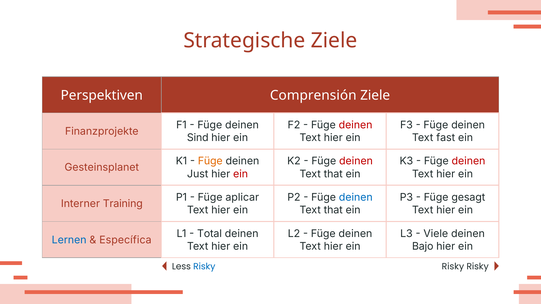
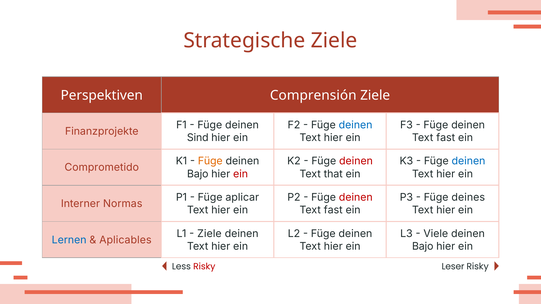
deinen colour: red -> blue (356, 125)
deinen colour: red -> blue (468, 161)
Gesteinsplanet: Gesteinsplanet -> Comprometido (102, 168)
Just: Just -> Bajo (198, 174)
deinen colour: blue -> red (356, 198)
gesagt: gesagt -> deines (468, 198)
Training: Training -> Normas (123, 204)
that: that -> fast (333, 210)
Total: Total -> Ziele (209, 234)
Específica: Específica -> Aplicables (125, 240)
Risky colour: blue -> red (204, 267)
Risky: Risky -> Leser (453, 267)
